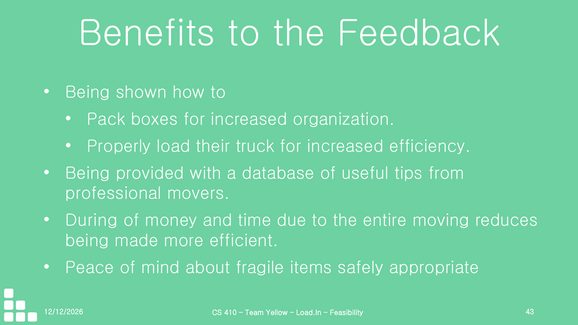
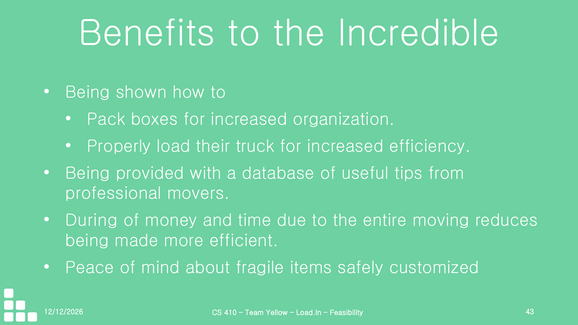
Feedback: Feedback -> Incredible (418, 33)
appropriate: appropriate -> customized (434, 268)
